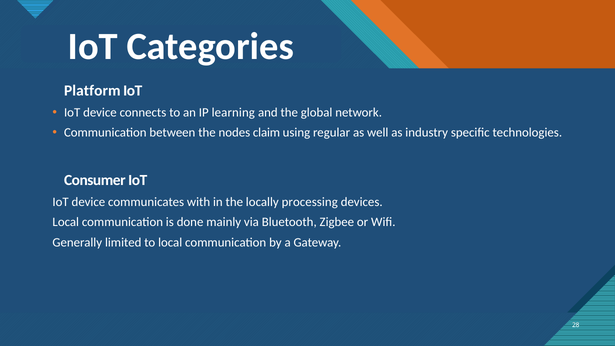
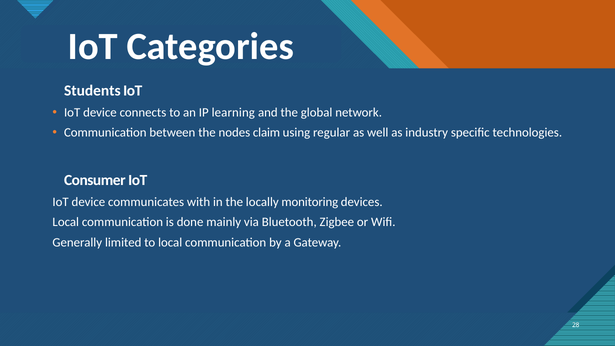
Platform: Platform -> Students (92, 91)
processing: processing -> monitoring (310, 202)
